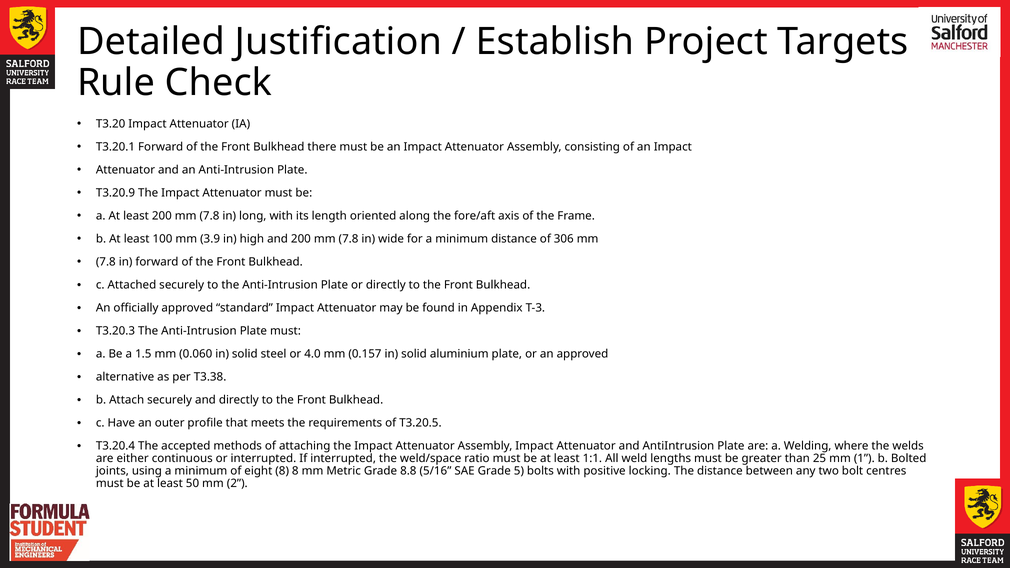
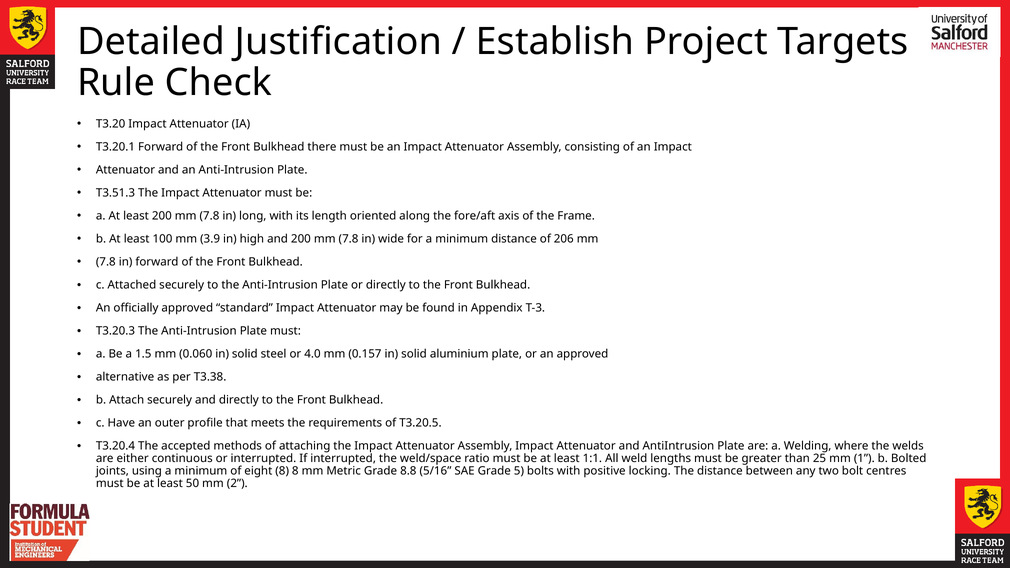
T3.20.9: T3.20.9 -> T3.51.3 (116, 193)
306: 306 -> 206 (564, 239)
